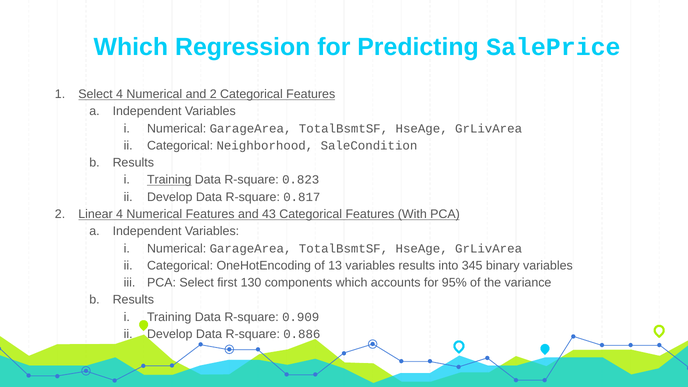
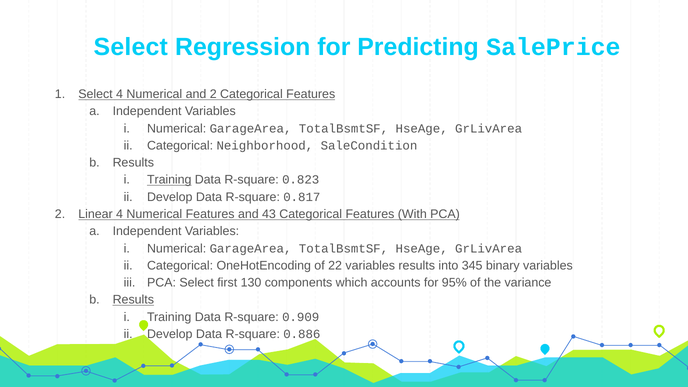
Which: Which -> Select (131, 47)
13: 13 -> 22 (335, 266)
Results underline: none -> present (133, 300)
